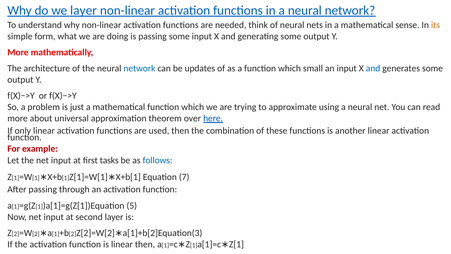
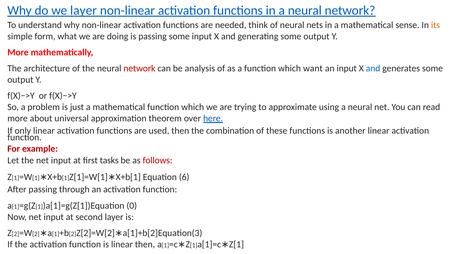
network colour: blue -> red (139, 68)
updates: updates -> analysis (200, 68)
small: small -> want (313, 68)
follows colour: blue -> red (158, 160)
7: 7 -> 6 (184, 177)
5: 5 -> 0 (132, 205)
